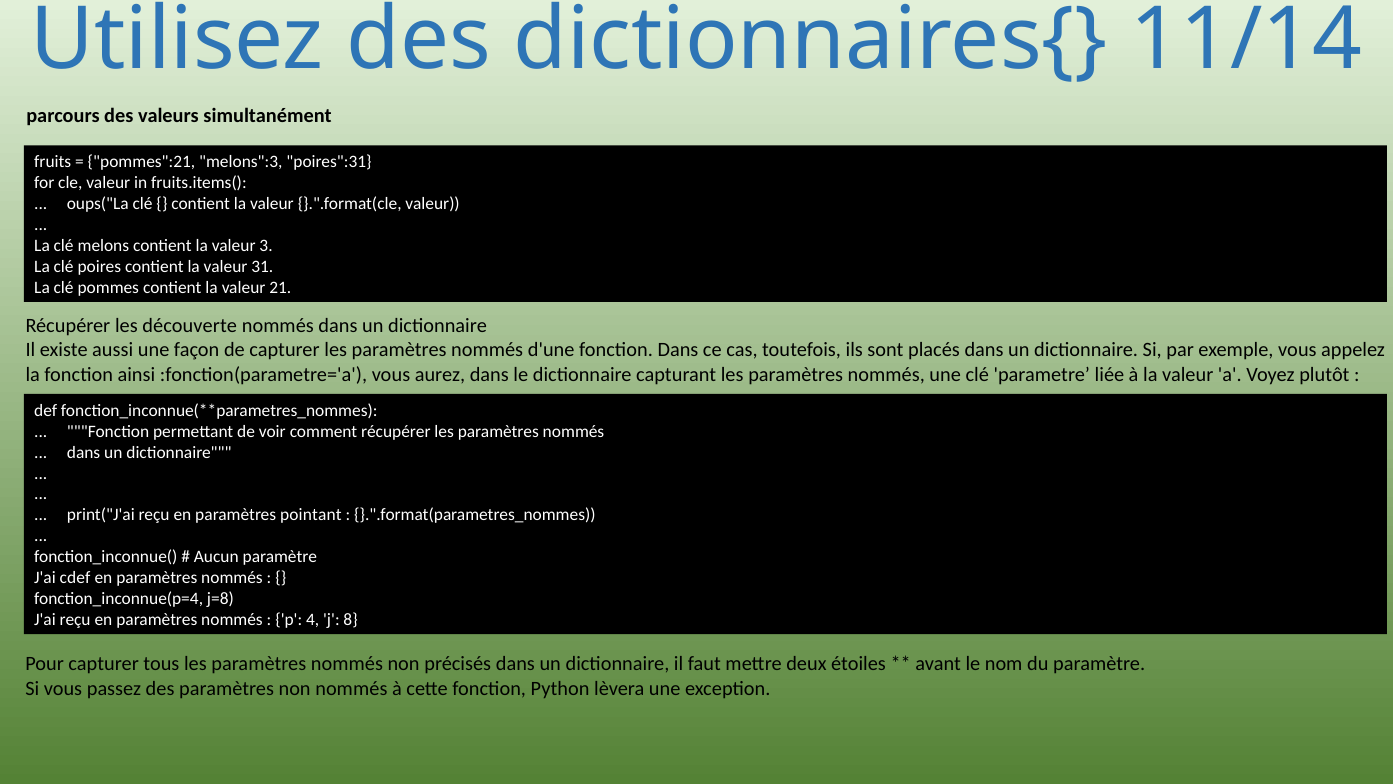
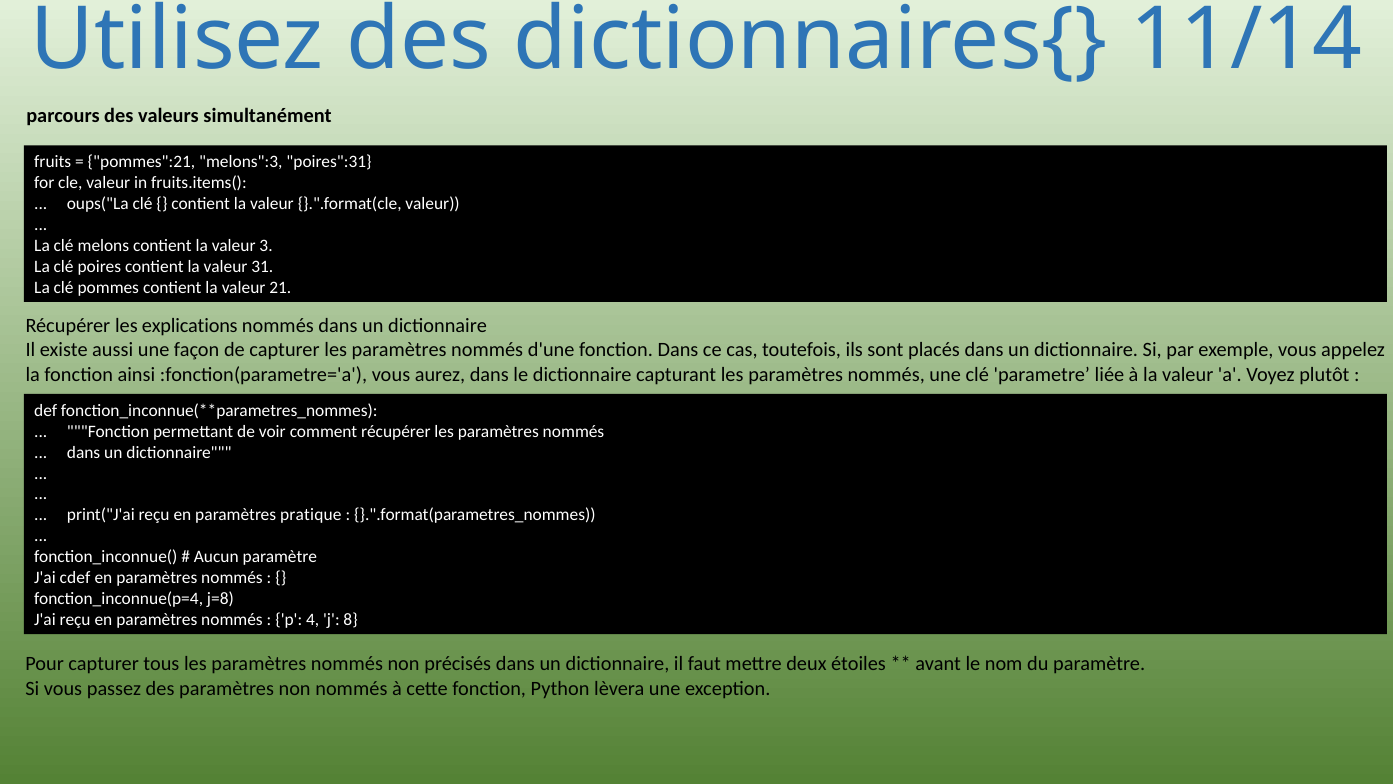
découverte: découverte -> explications (190, 326)
pointant: pointant -> pratique (311, 515)
